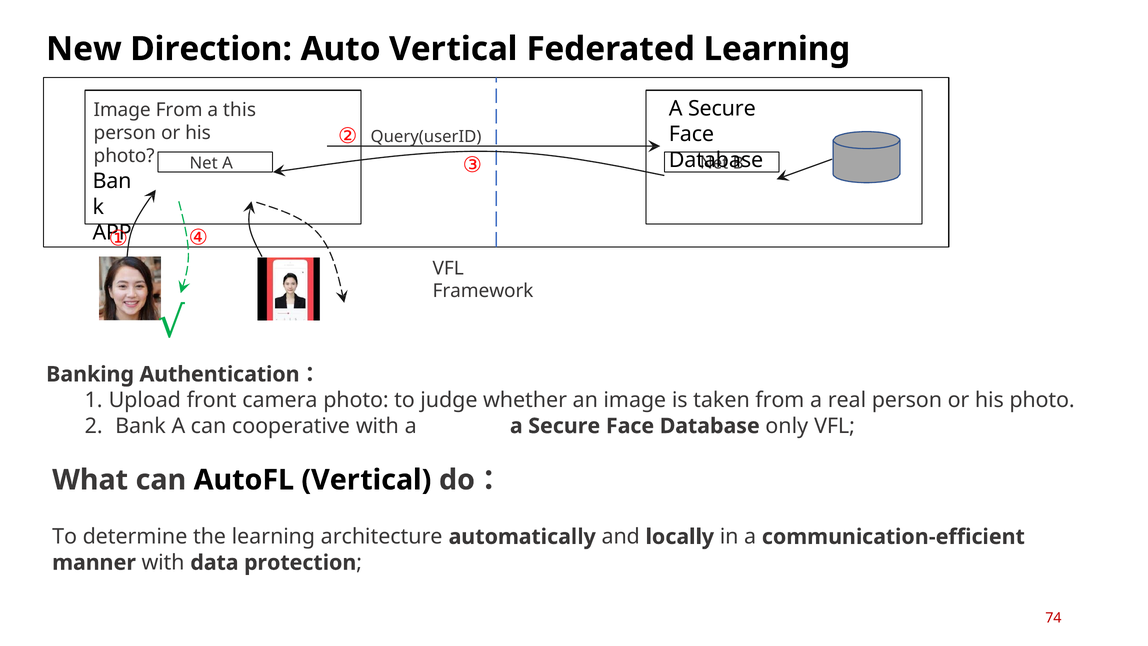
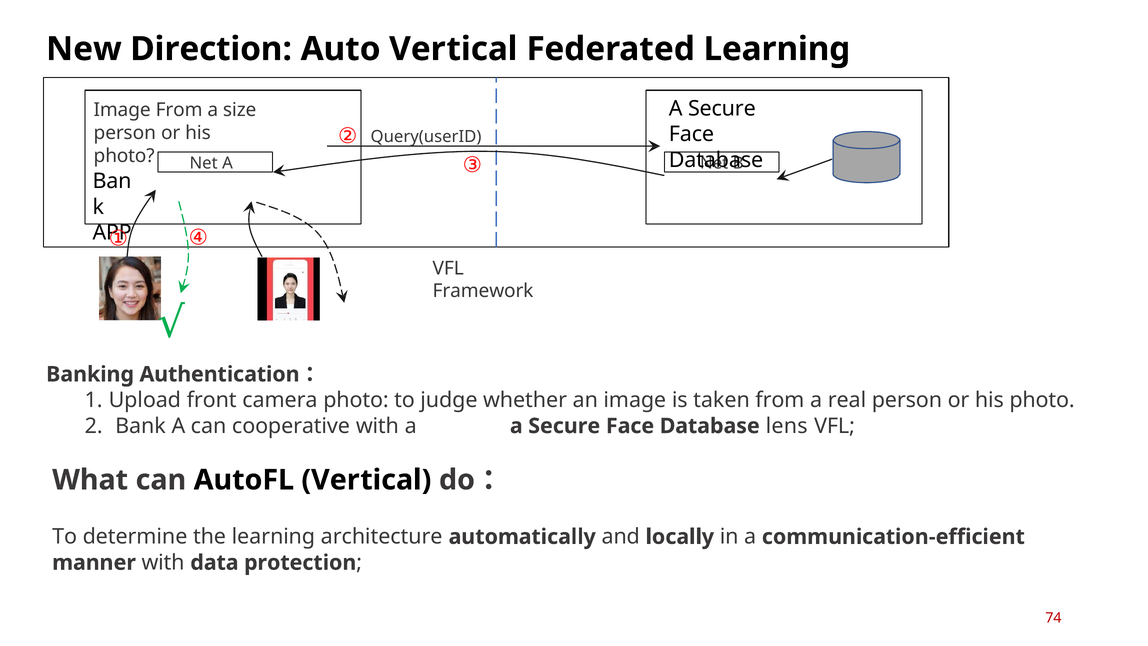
this: this -> size (240, 110)
only: only -> lens (787, 426)
